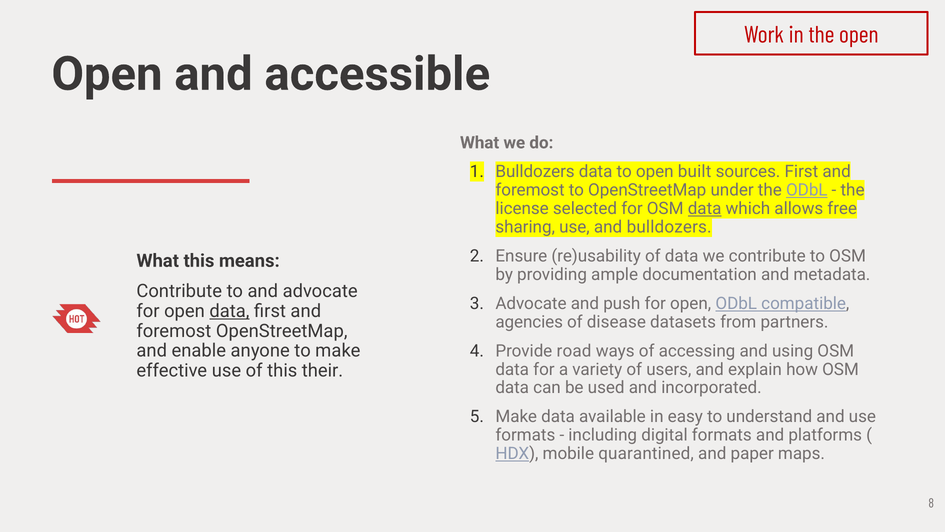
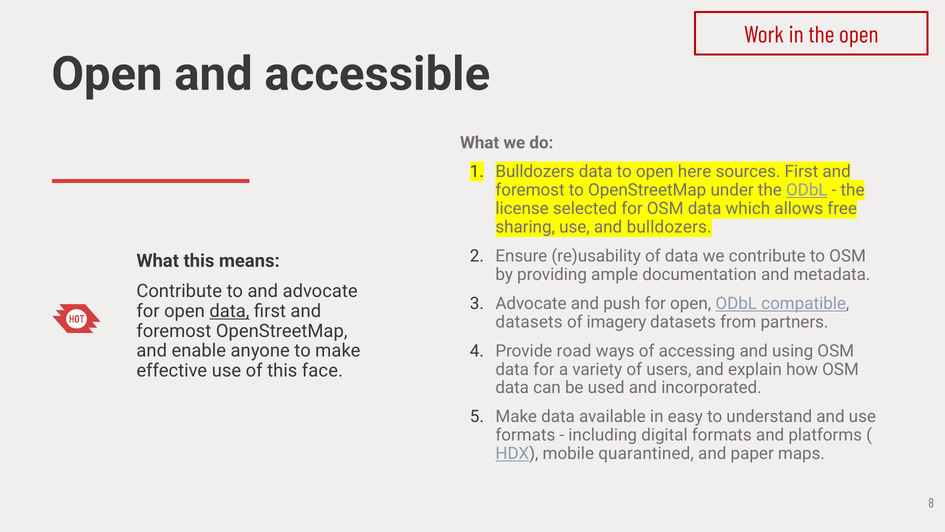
built: built -> here (695, 172)
data underline: present -> none (705, 208)
agencies: agencies -> datasets (529, 322)
disease: disease -> imagery (616, 322)
their: their -> face (322, 370)
